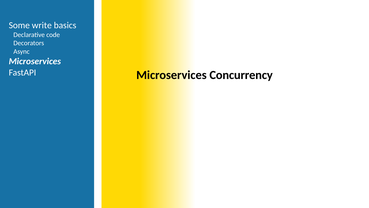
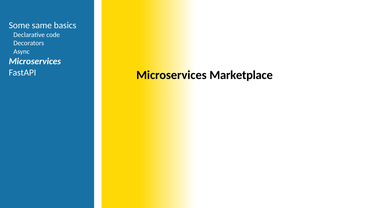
write: write -> same (42, 25)
Concurrency: Concurrency -> Marketplace (241, 75)
